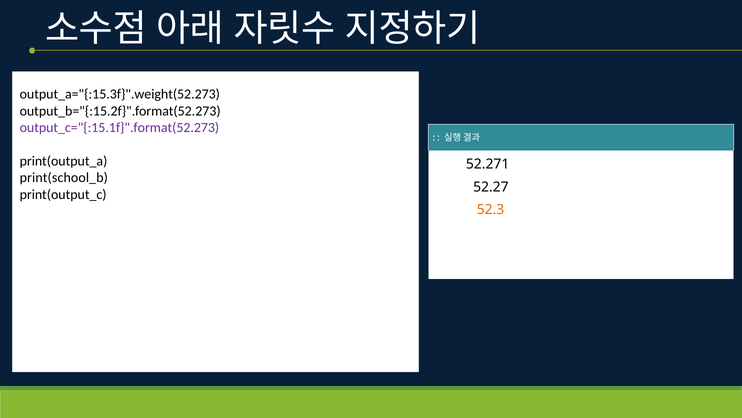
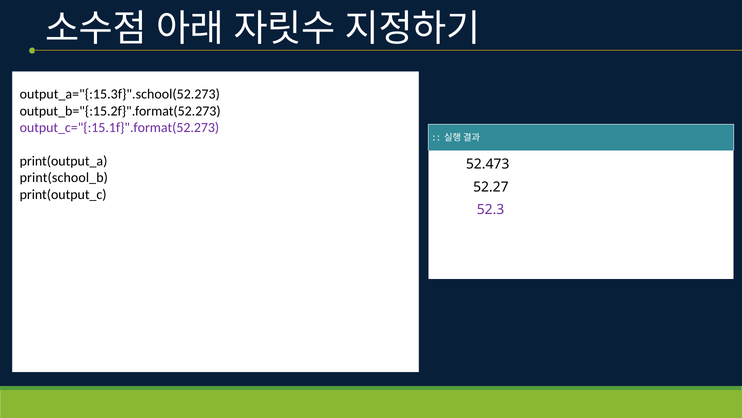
output_a="{:15.3f}".weight(52.273: output_a="{:15.3f}".weight(52.273 -> output_a="{:15.3f}".school(52.273 (120, 94)
52.271: 52.271 -> 52.473 (488, 164)
52.3 colour: orange -> purple (491, 209)
